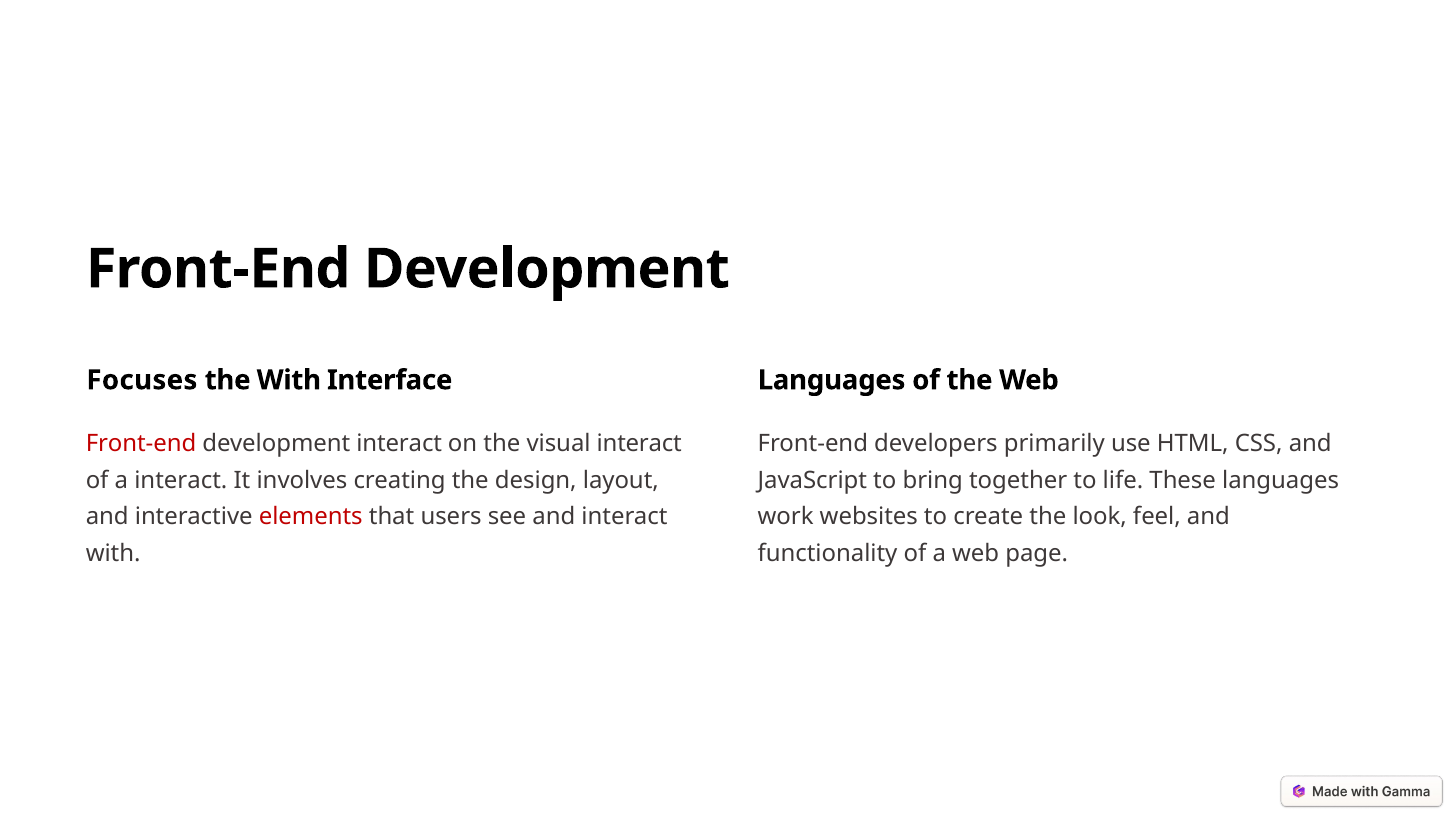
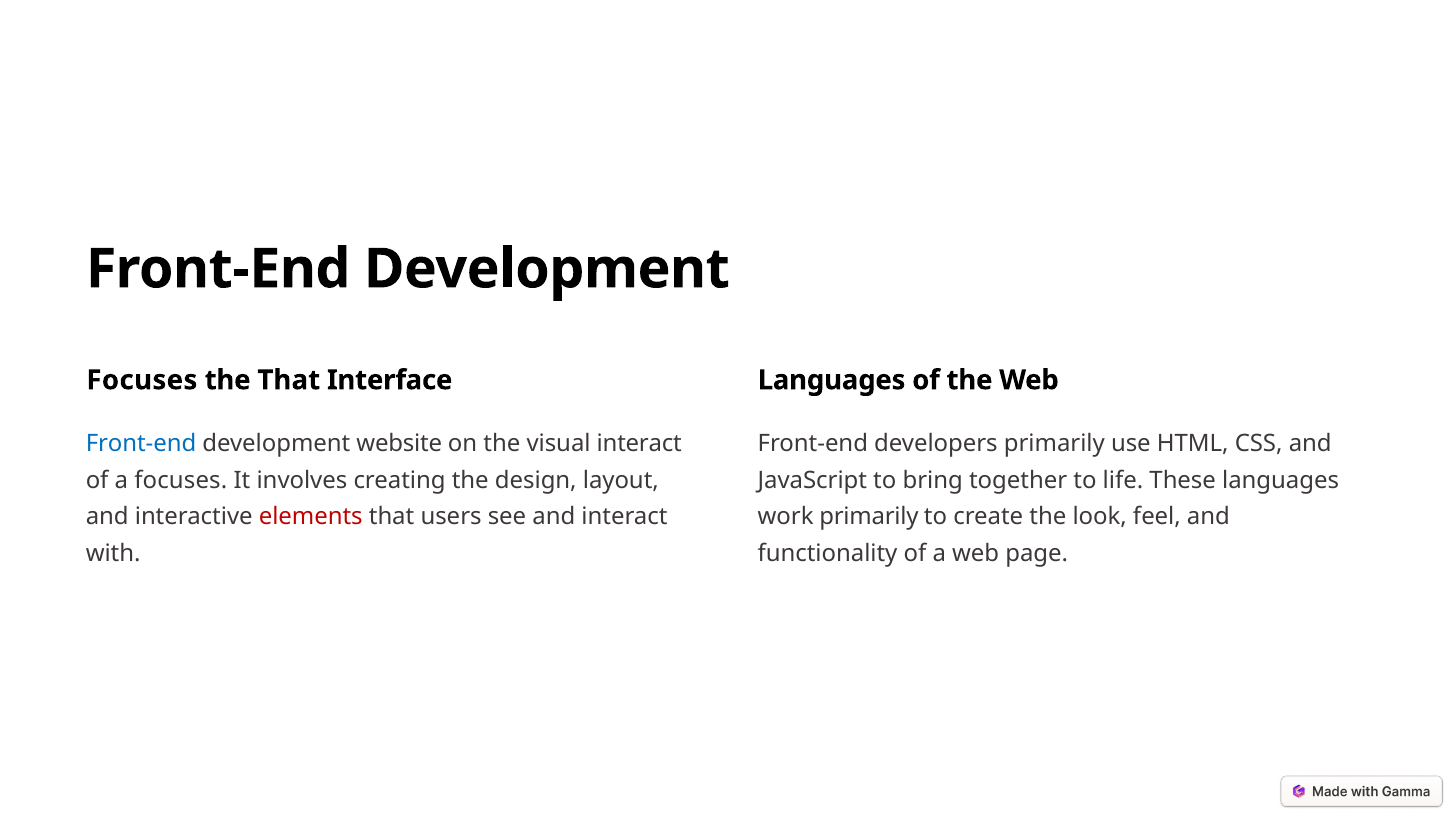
the With: With -> That (289, 380)
Front-end colour: red -> blue (141, 443)
development interact: interact -> website (399, 443)
a interact: interact -> focuses (181, 480)
work websites: websites -> primarily (869, 517)
